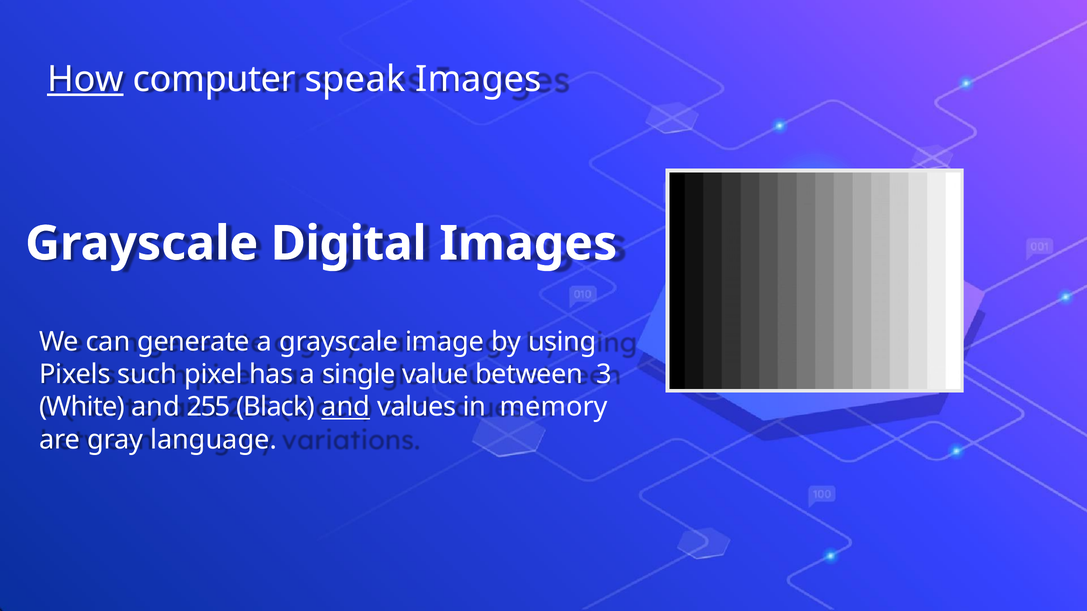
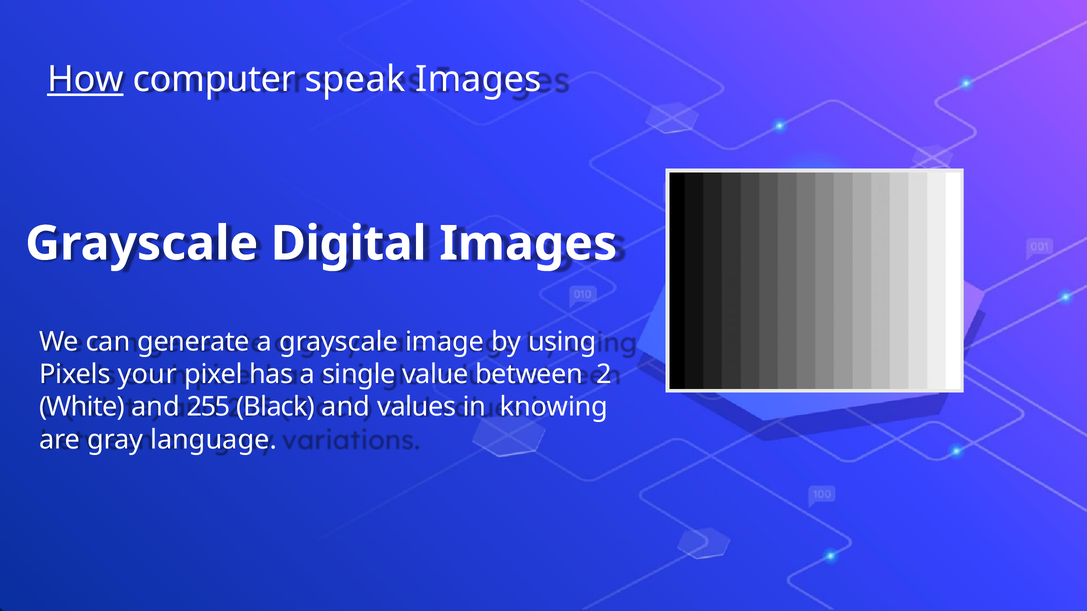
such: such -> your (147, 375)
3: 3 -> 2 (604, 375)
and underline: present -> none (346, 407)
memory: memory -> knowing (554, 407)
